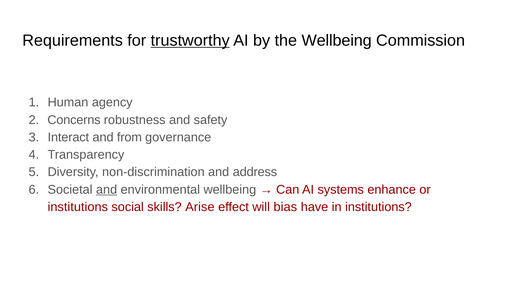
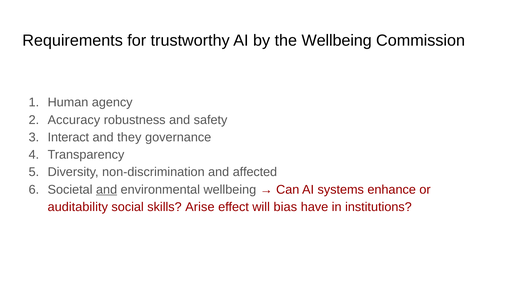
trustworthy underline: present -> none (190, 41)
Concerns: Concerns -> Accuracy (74, 120)
from: from -> they (129, 138)
address: address -> affected (255, 173)
institutions: institutions -> auditability (78, 207)
